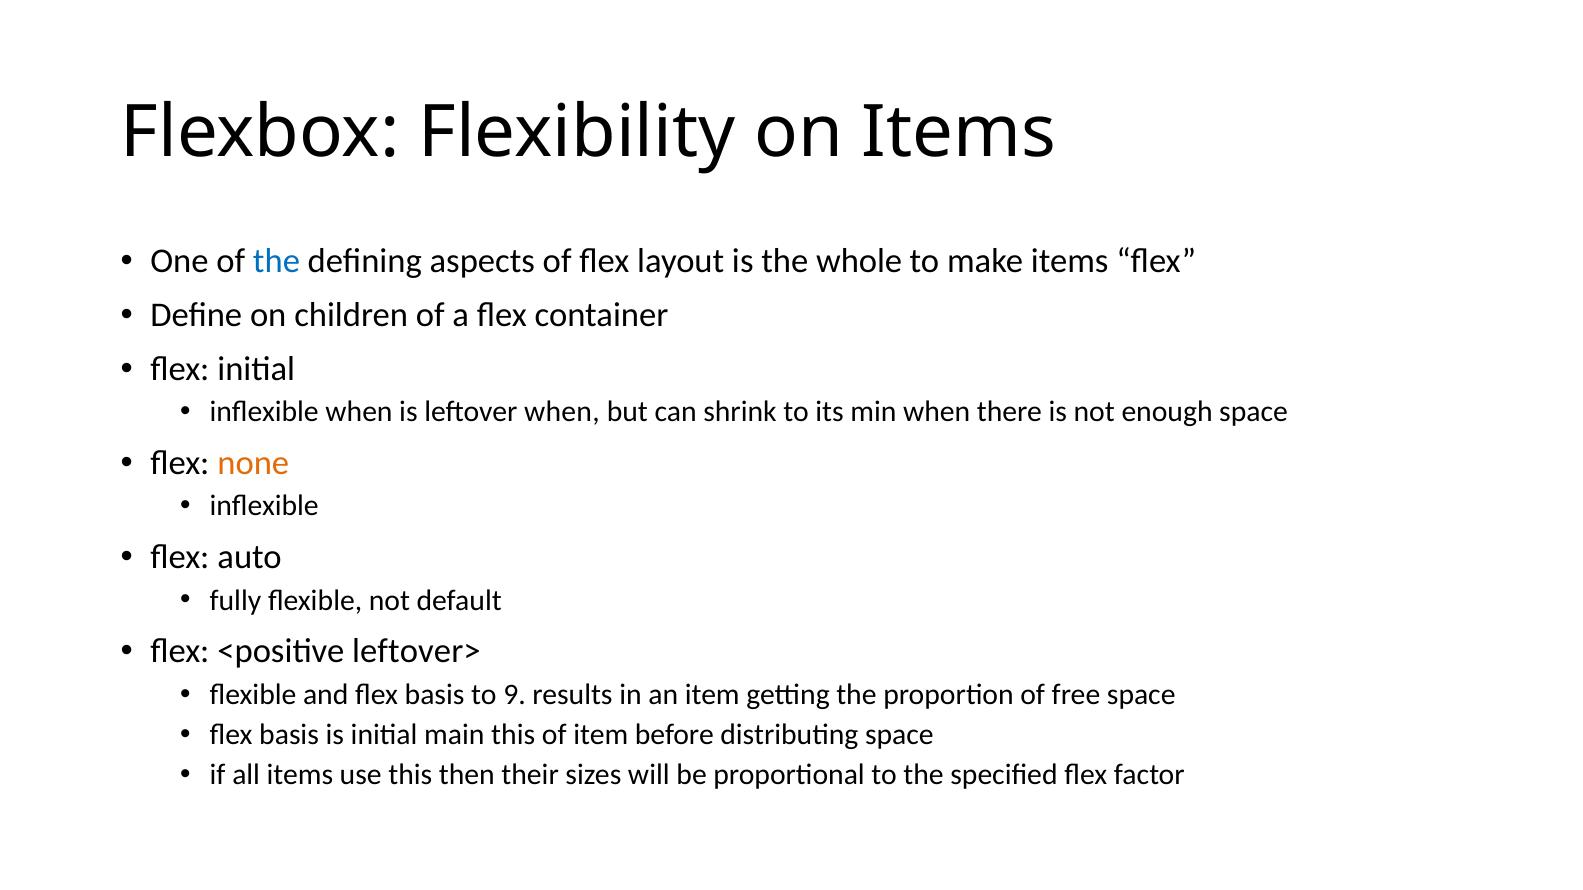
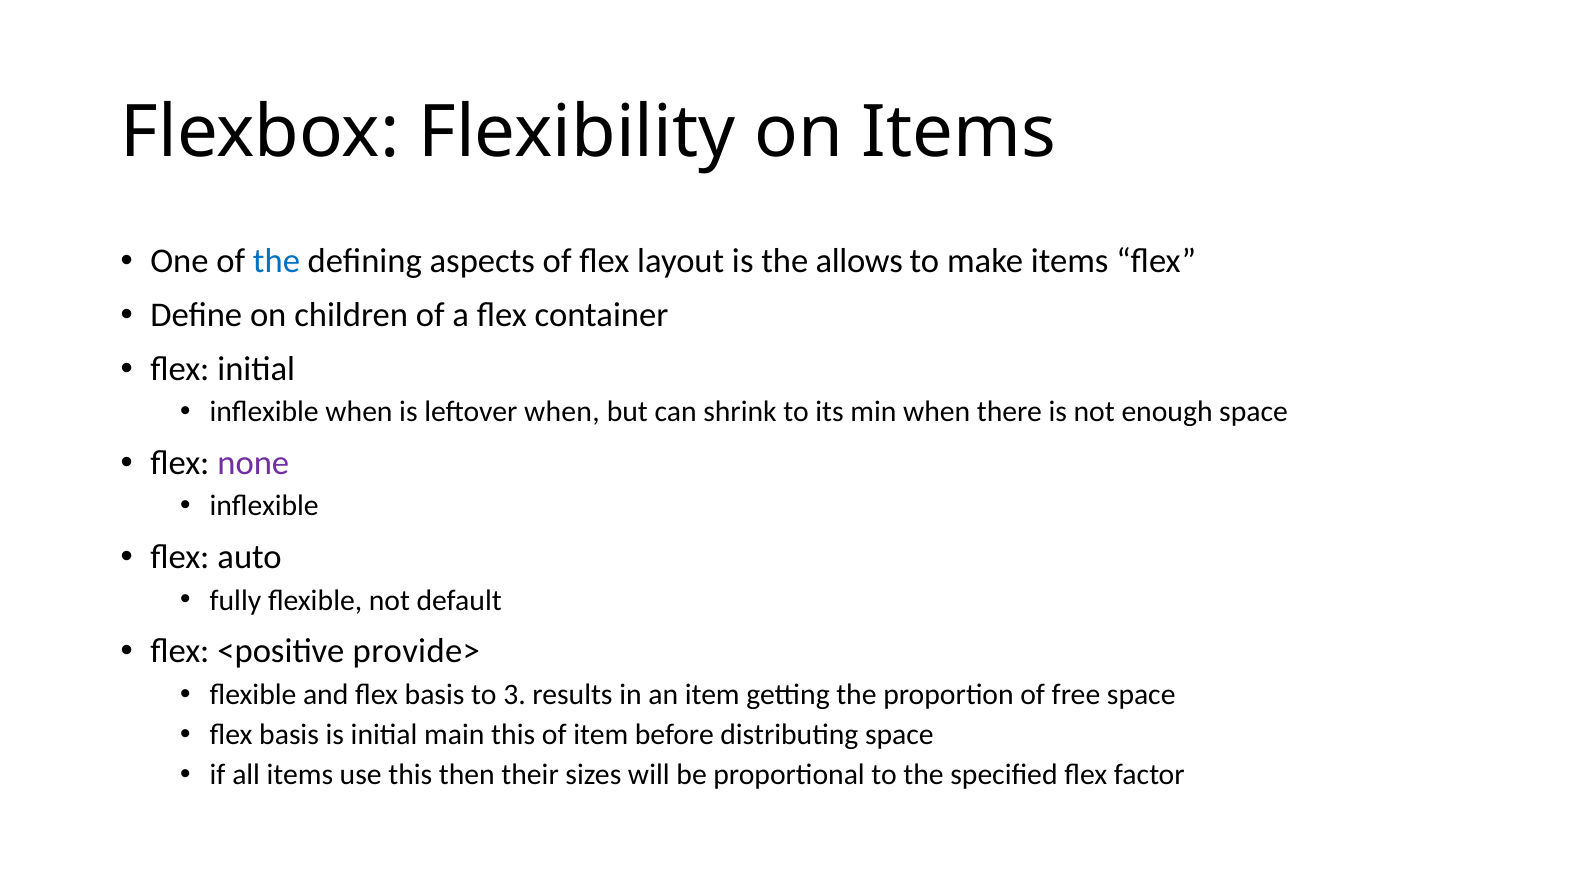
whole: whole -> allows (859, 261)
none colour: orange -> purple (253, 463)
leftover>: leftover> -> provide> (416, 652)
9: 9 -> 3 (515, 695)
